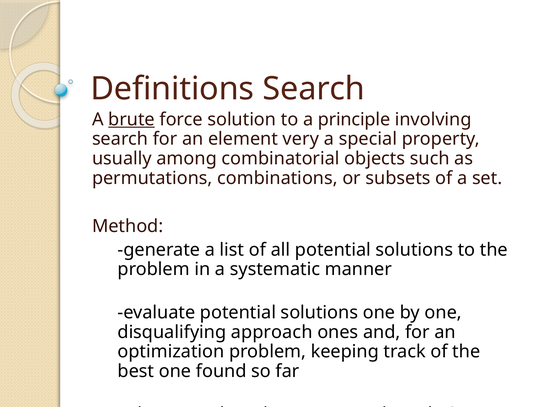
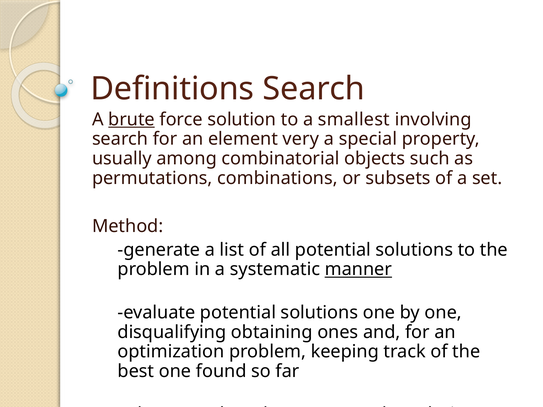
principle: principle -> smallest (354, 120)
manner underline: none -> present (358, 270)
approach: approach -> obtaining (272, 332)
